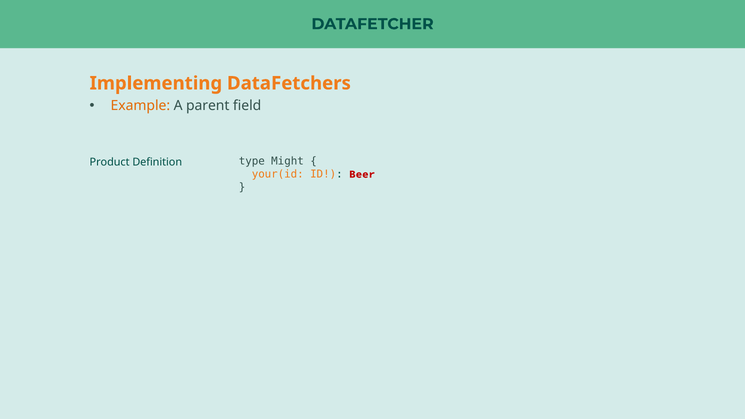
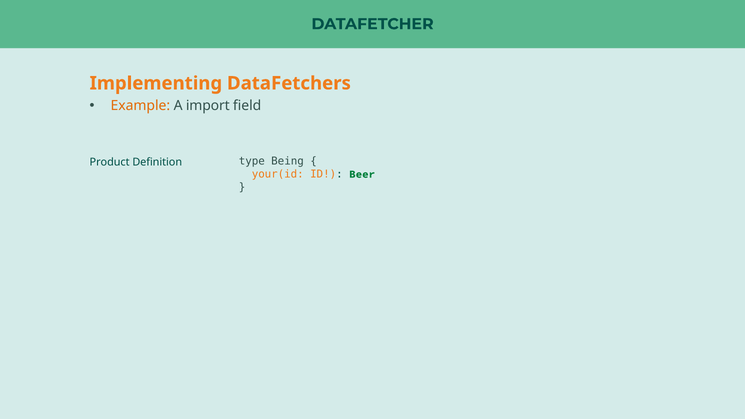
parent: parent -> import (208, 106)
Might: Might -> Being (288, 161)
Beer colour: red -> green (362, 174)
